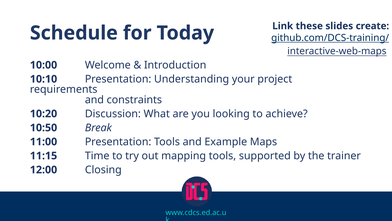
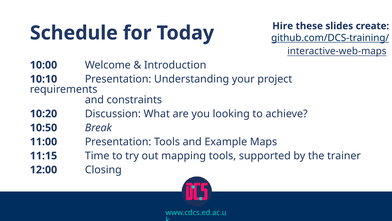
Link: Link -> Hire (283, 26)
